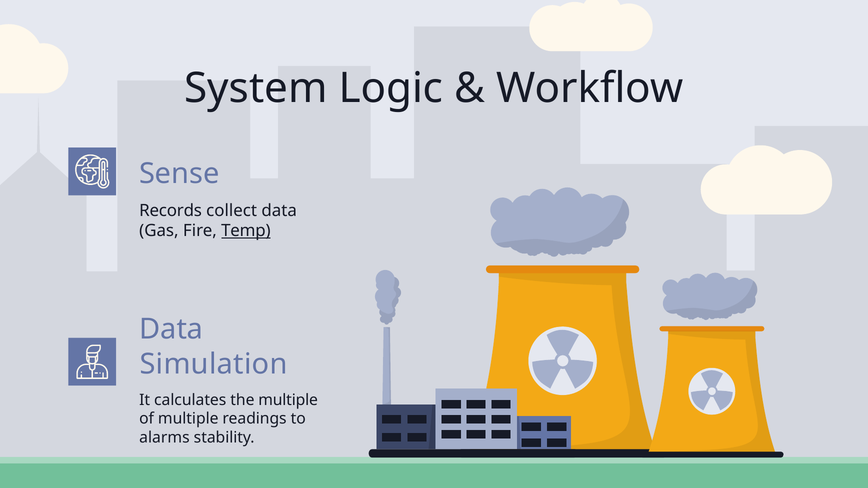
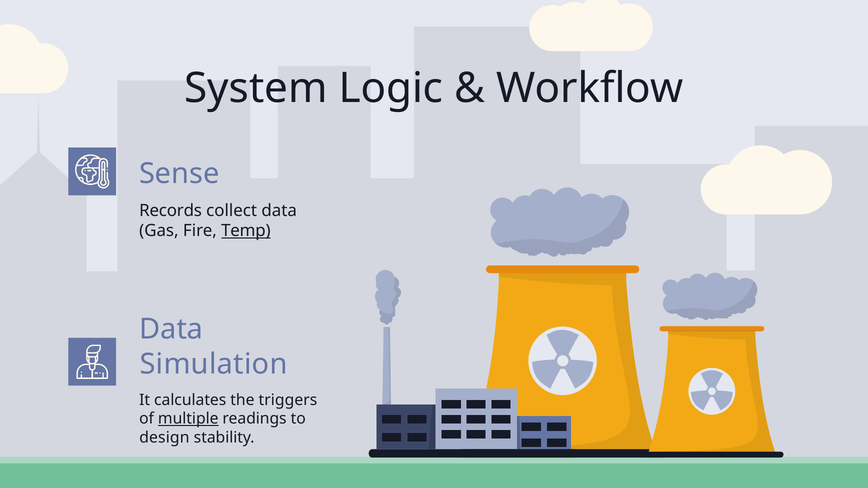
the multiple: multiple -> triggers (288, 400)
multiple underline: none -> present (188, 419)
alarms: alarms -> design (164, 438)
